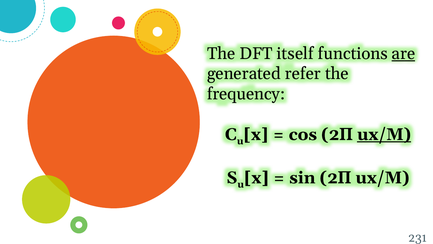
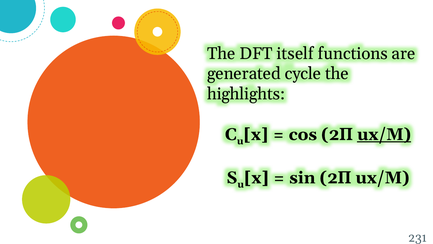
are underline: present -> none (403, 53)
refer: refer -> cycle (303, 74)
frequency: frequency -> highlights (246, 94)
